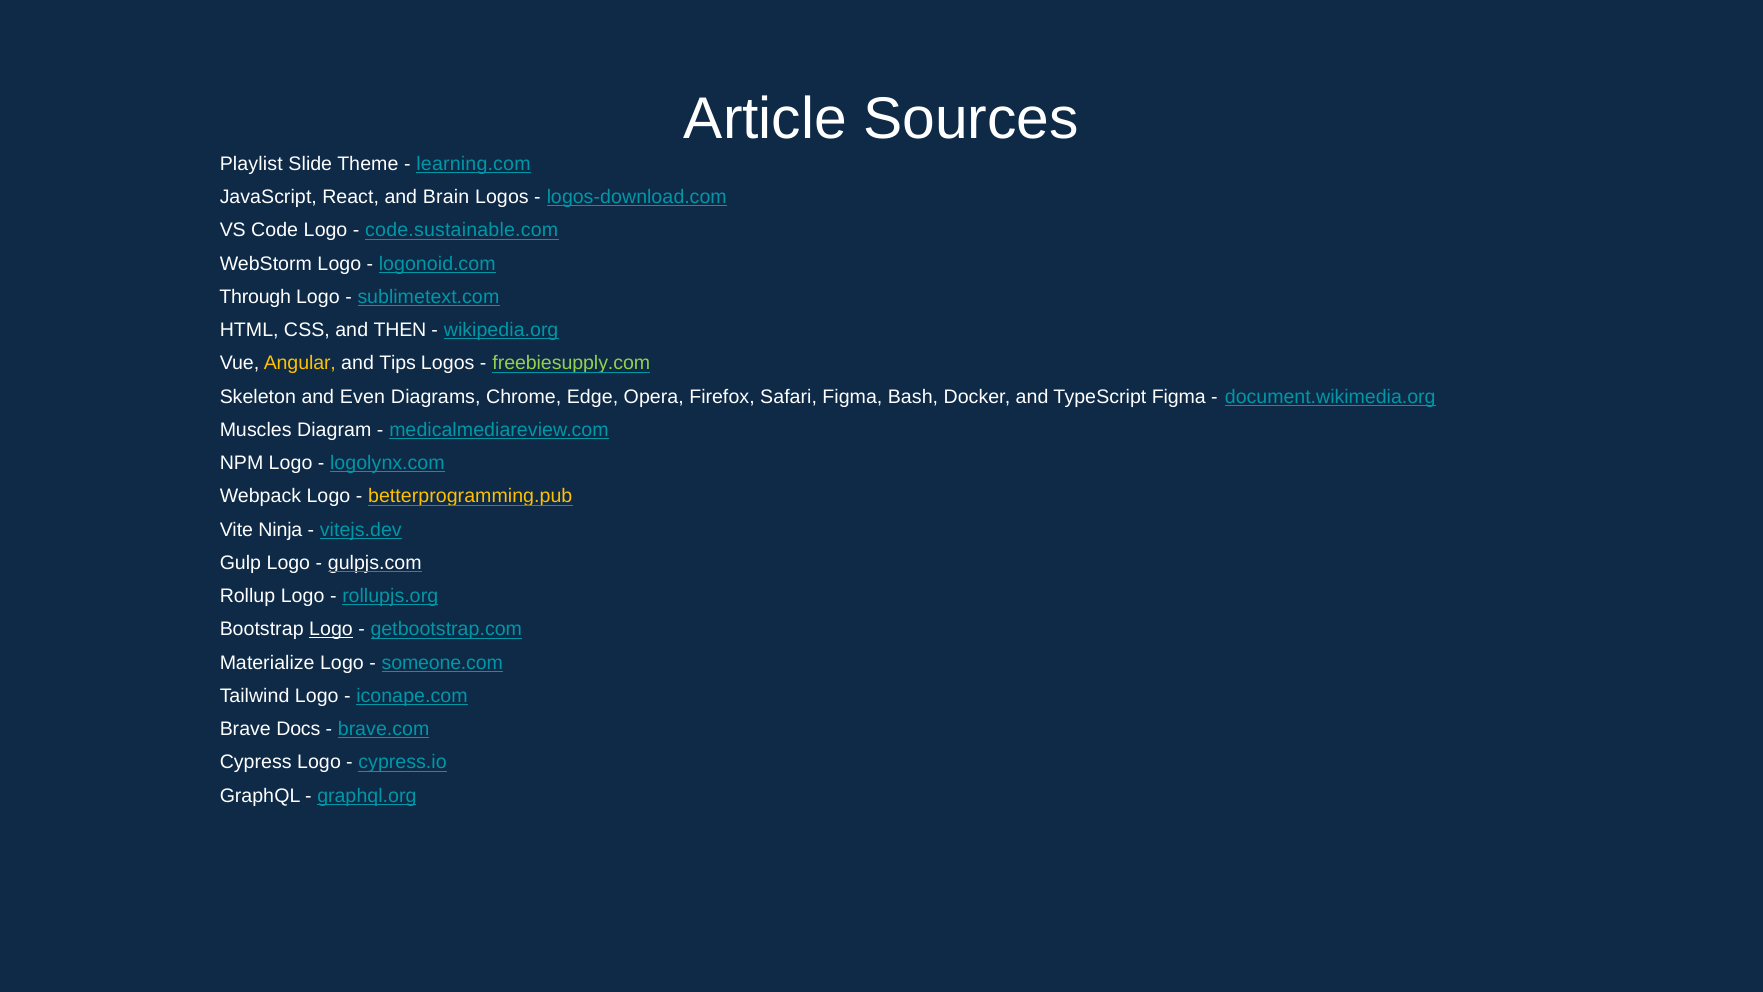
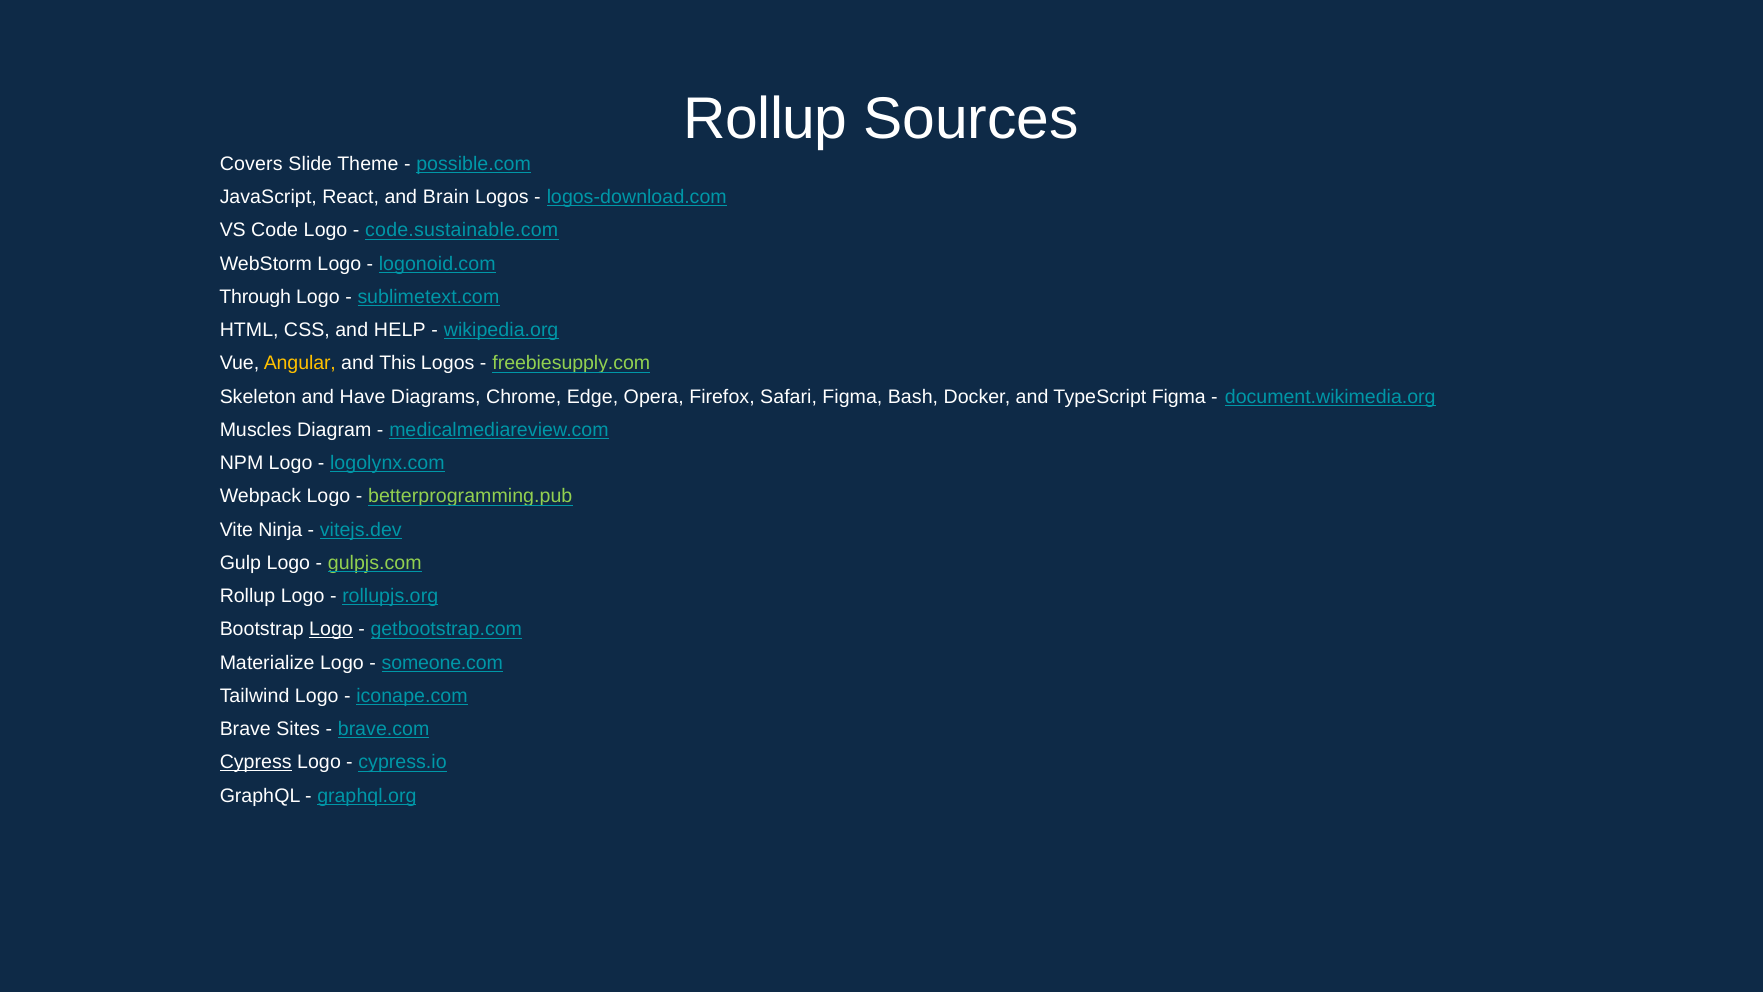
Article: Article -> Rollup (766, 119)
Playlist: Playlist -> Covers (251, 164)
learning.com: learning.com -> possible.com (474, 164)
THEN: THEN -> HELP (400, 330)
Tips: Tips -> This (398, 363)
Even: Even -> Have (363, 397)
betterprogramming.pub colour: yellow -> light green (470, 496)
gulpjs.com colour: white -> light green (375, 563)
Docs: Docs -> Sites (298, 729)
Cypress underline: none -> present (256, 762)
